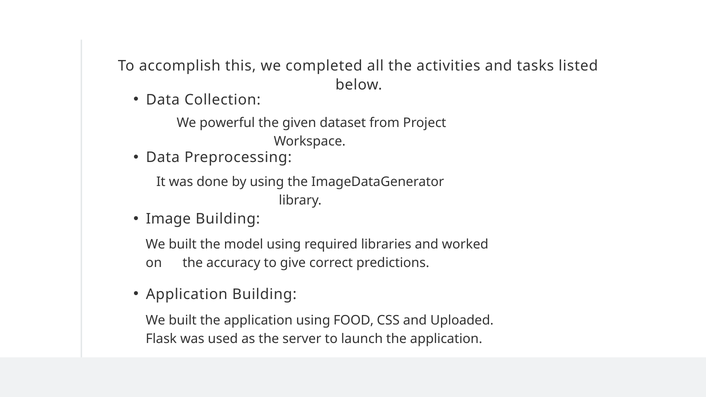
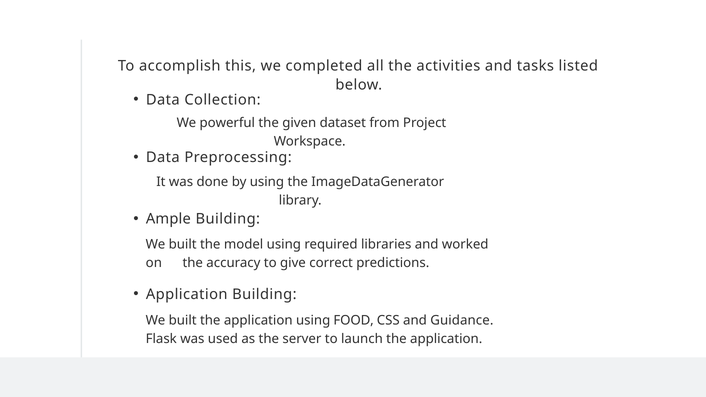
Image: Image -> Ample (168, 219)
Uploaded: Uploaded -> Guidance (462, 321)
